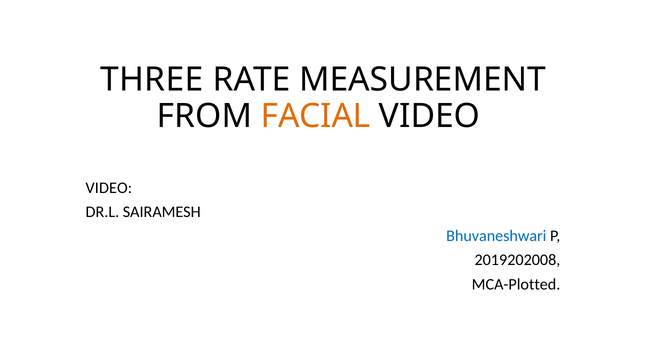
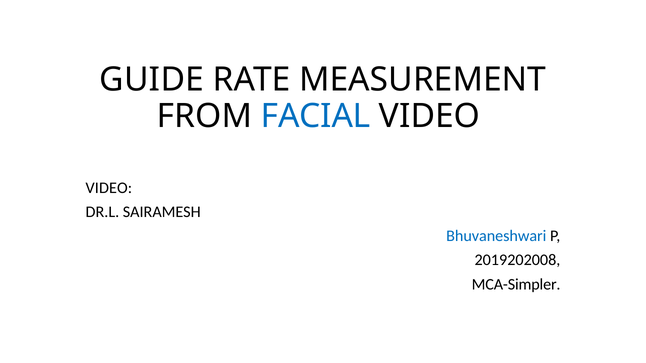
THREE: THREE -> GUIDE (152, 80)
FACIAL colour: orange -> blue (316, 116)
MCA-Plotted: MCA-Plotted -> MCA-Simpler (516, 285)
